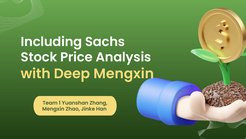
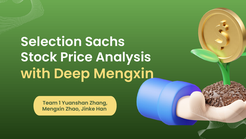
Including: Including -> Selection (51, 42)
